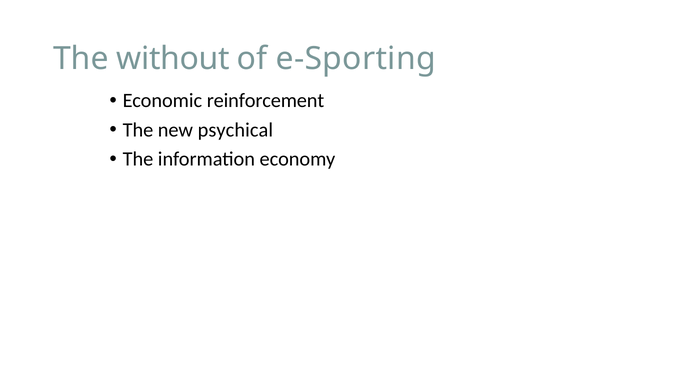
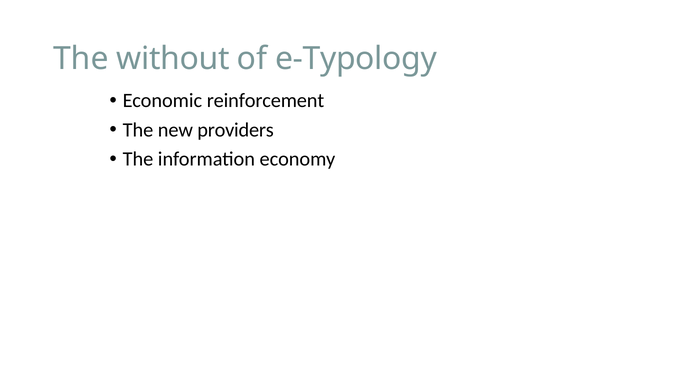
e-Sporting: e-Sporting -> e-Typology (356, 59)
psychical: psychical -> providers (236, 130)
